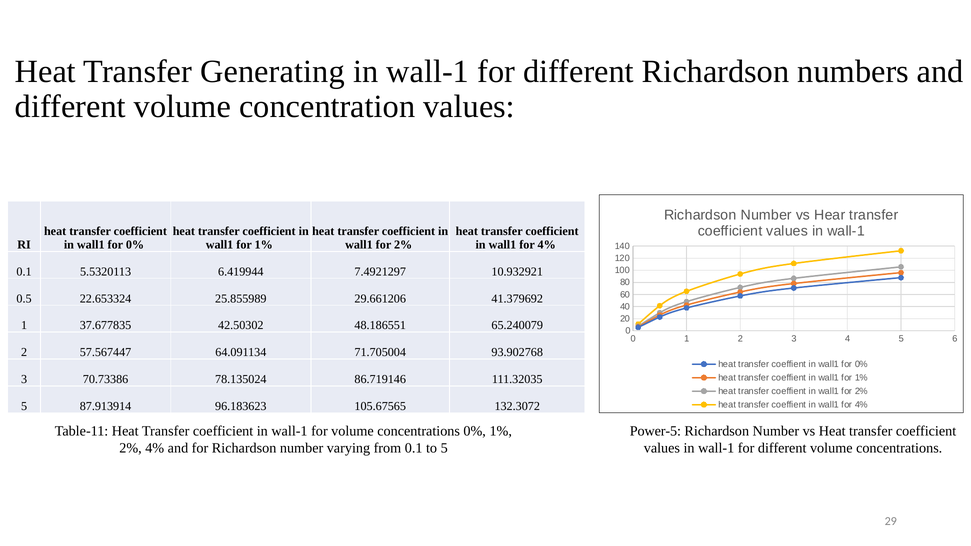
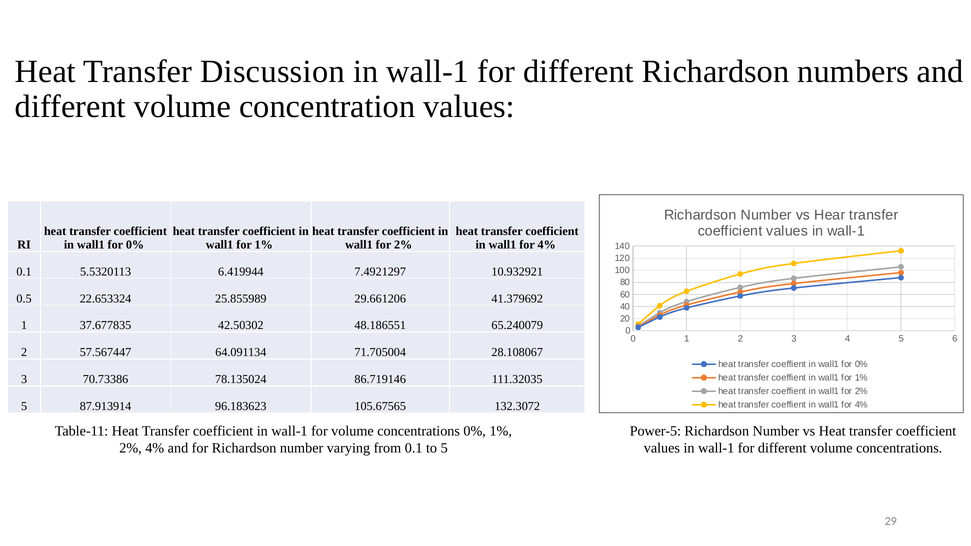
Generating: Generating -> Discussion (272, 72)
93.902768: 93.902768 -> 28.108067 (517, 352)
